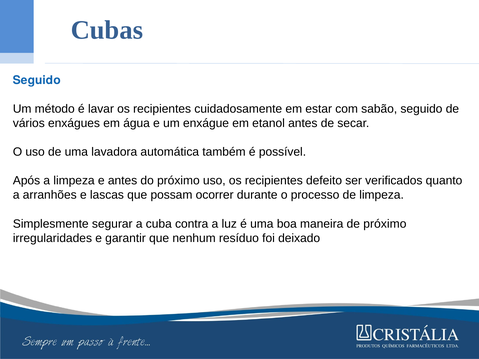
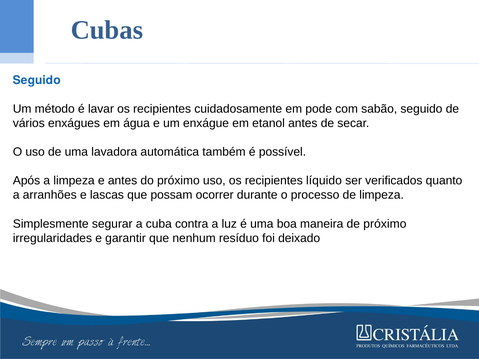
estar: estar -> pode (319, 109)
defeito: defeito -> líquido (324, 181)
